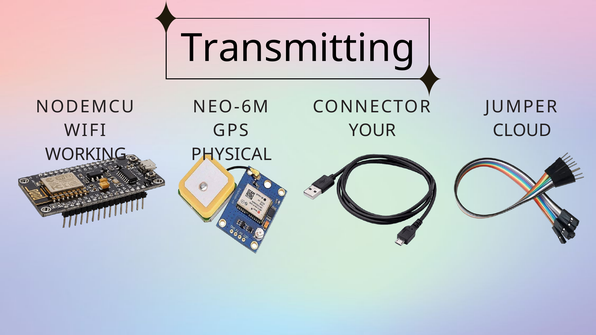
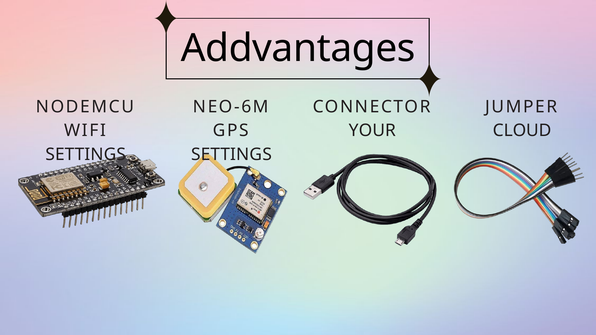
Transmitting: Transmitting -> Addvantages (298, 48)
WORKING: WORKING -> SETTINGS (86, 155)
PHYSICAL: PHYSICAL -> SETTINGS (232, 155)
